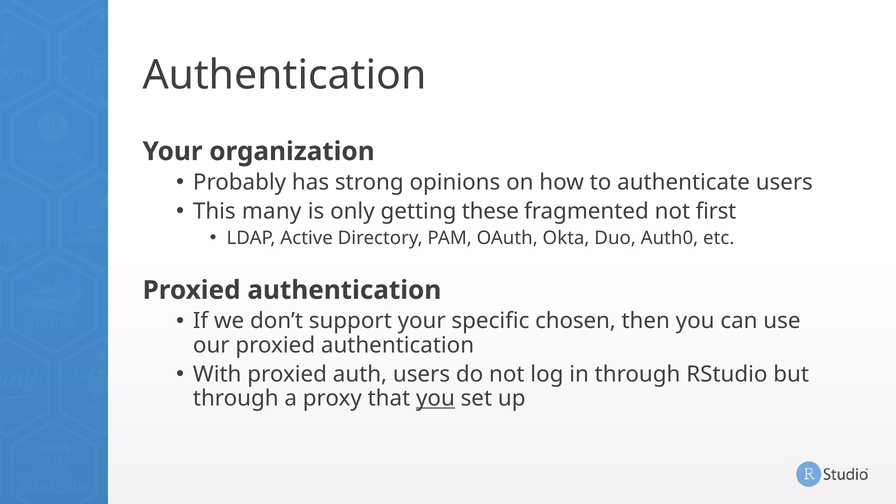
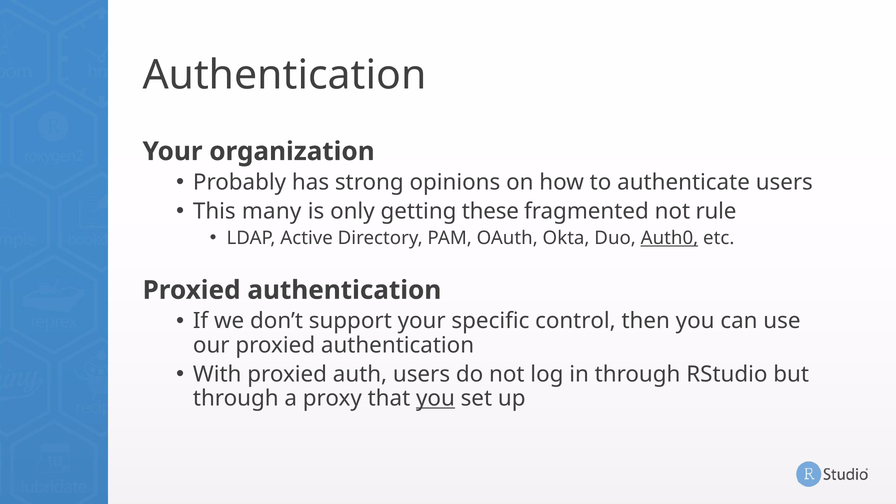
first: first -> rule (716, 211)
Auth0 underline: none -> present (669, 238)
chosen: chosen -> control (575, 321)
